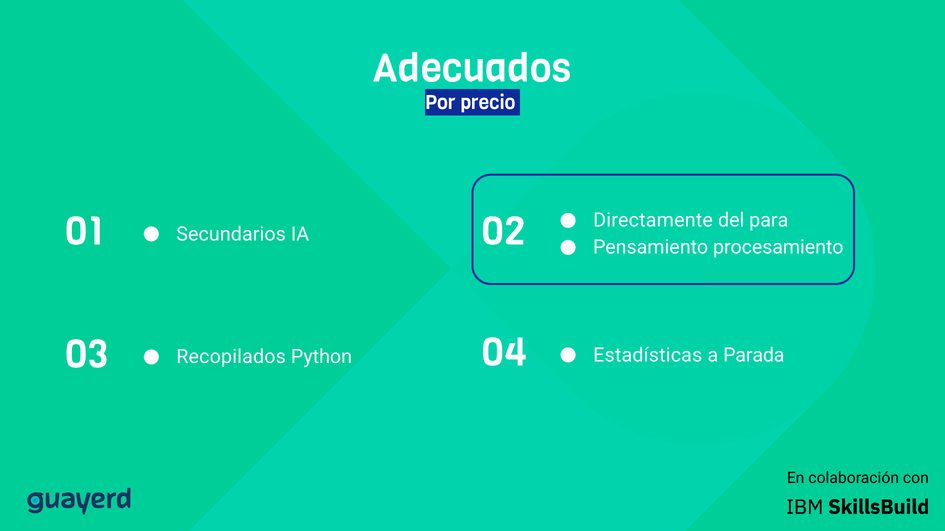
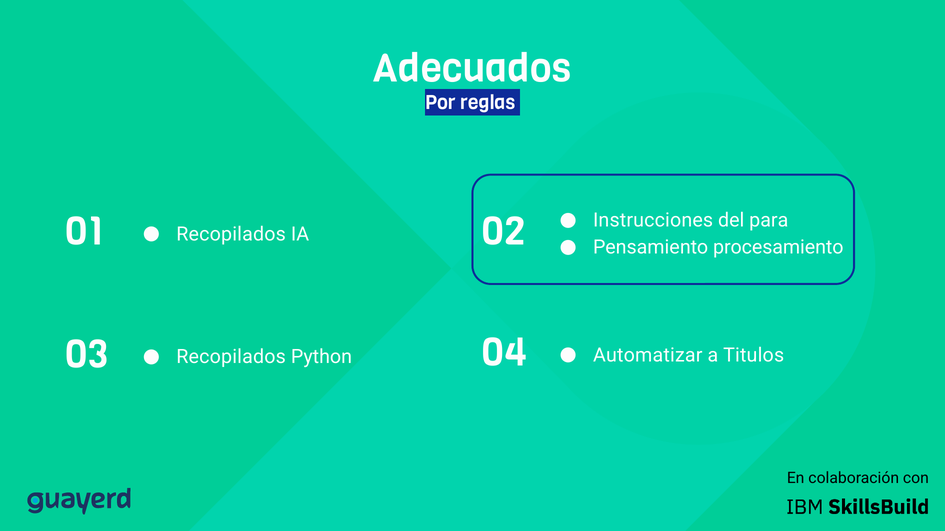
precio: precio -> reglas (488, 103)
Directamente: Directamente -> Instrucciones (653, 221)
Secundarios: Secundarios -> Recopilados (231, 234)
Estadísticas: Estadísticas -> Automatizar (648, 355)
Parada: Parada -> Titulos (754, 355)
